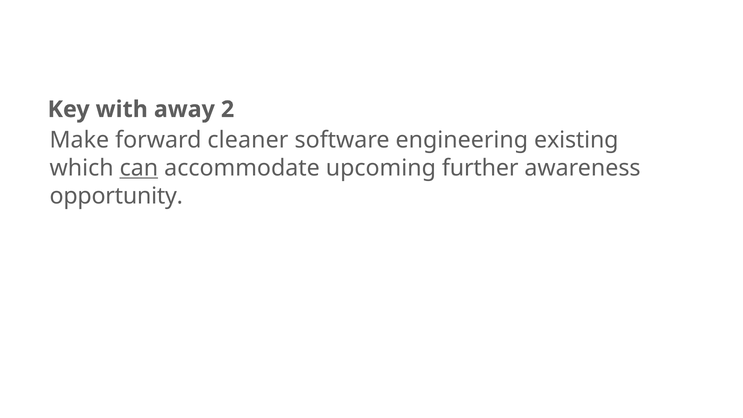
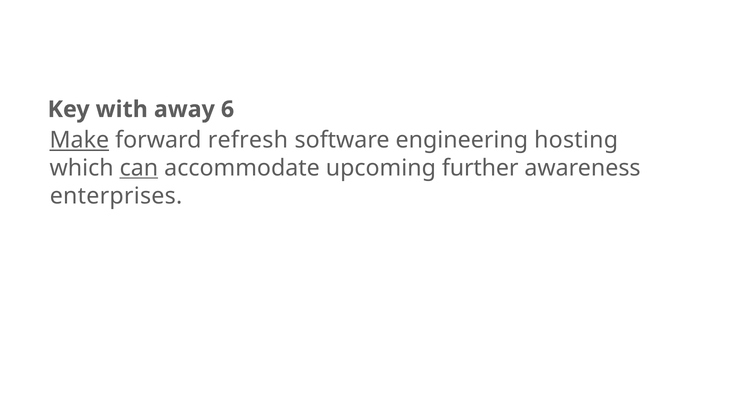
2: 2 -> 6 (228, 109)
Make underline: none -> present (79, 140)
cleaner: cleaner -> refresh (248, 140)
existing: existing -> hosting (576, 140)
opportunity: opportunity -> enterprises (116, 196)
